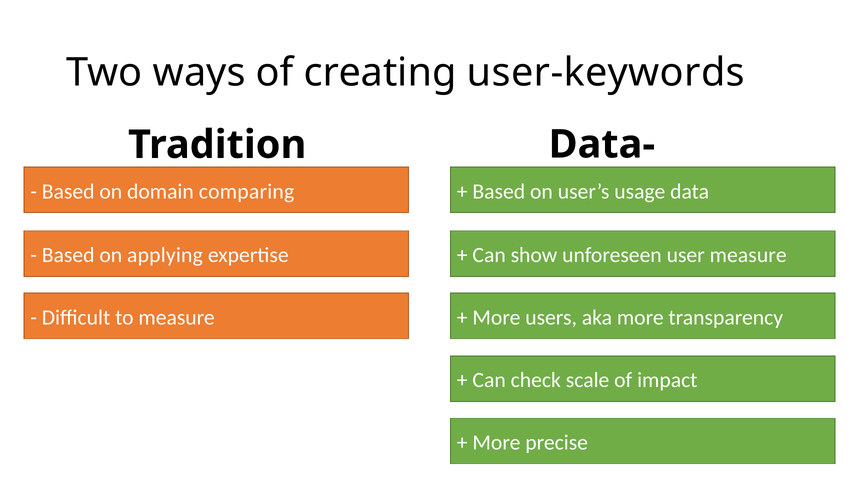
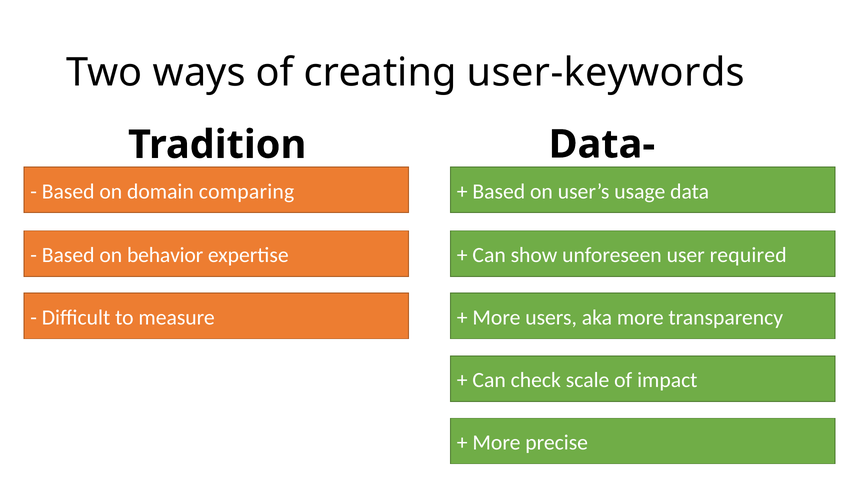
applying: applying -> behavior (165, 255)
user measure: measure -> required (748, 255)
